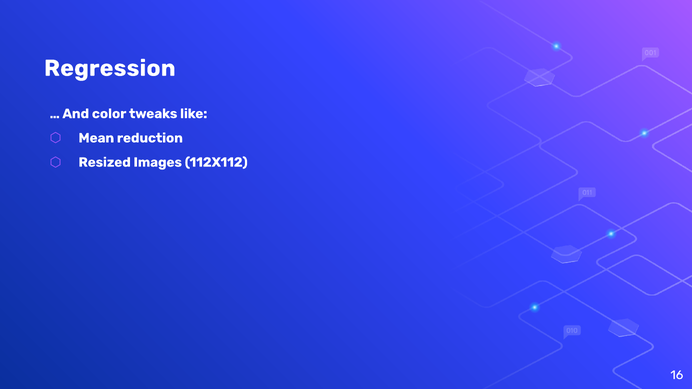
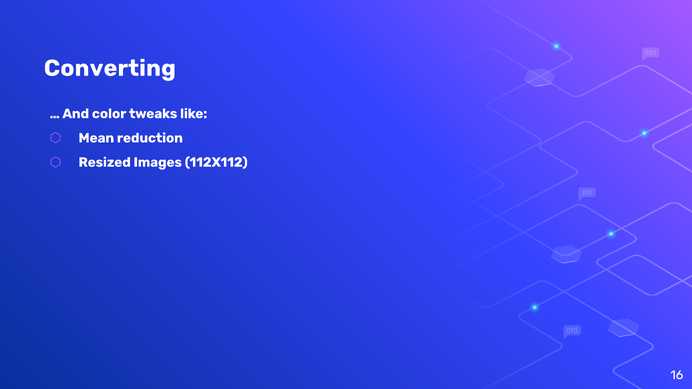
Regression: Regression -> Converting (110, 68)
